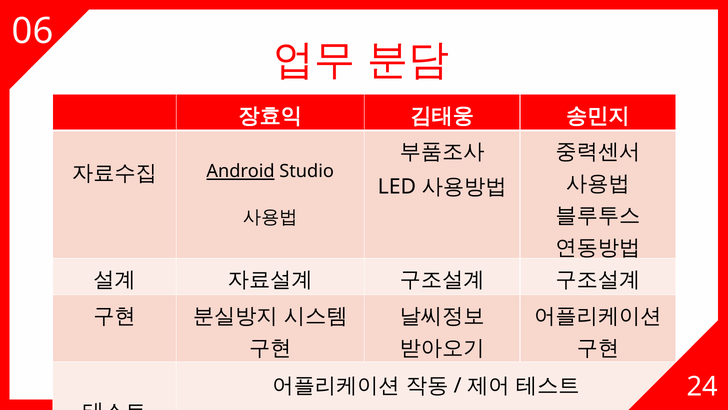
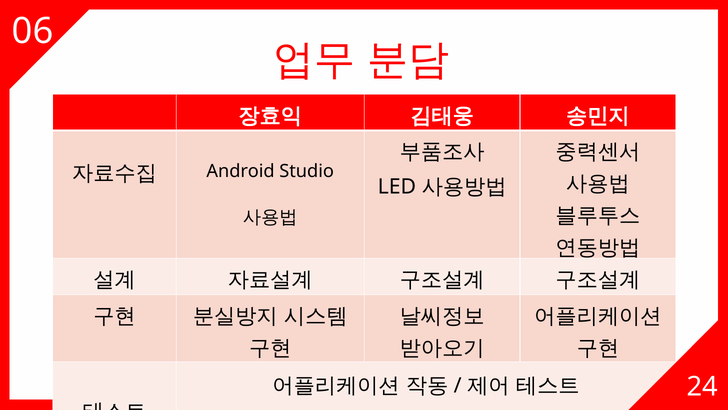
Android underline: present -> none (241, 171)
